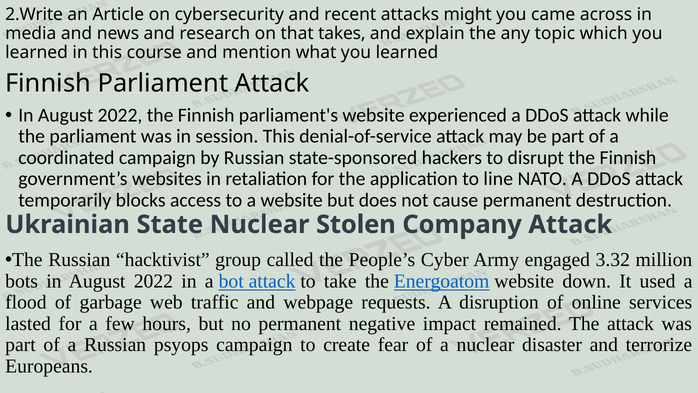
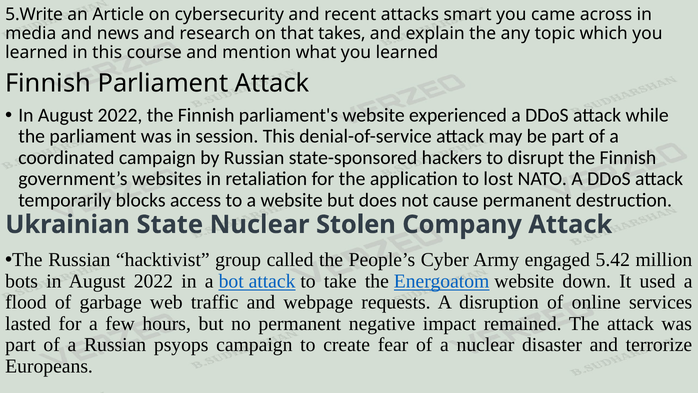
2.Write: 2.Write -> 5.Write (34, 15)
might: might -> smart (468, 15)
line: line -> lost (498, 179)
3.32: 3.32 -> 5.42 (613, 260)
